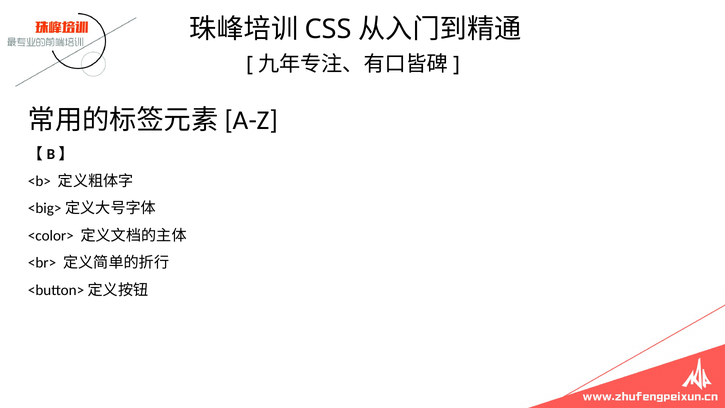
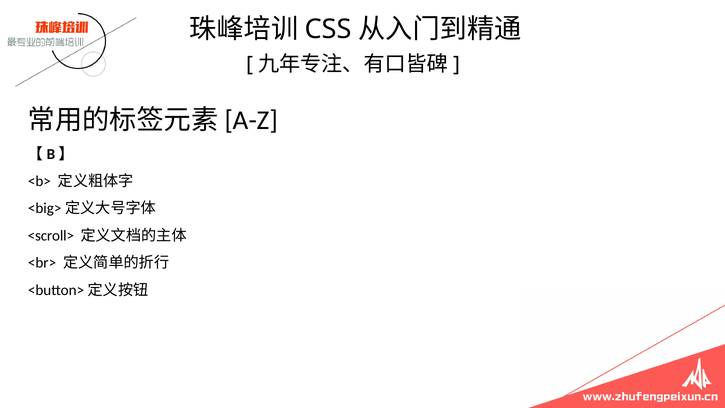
<color>: <color> -> <scroll> (51, 236)
